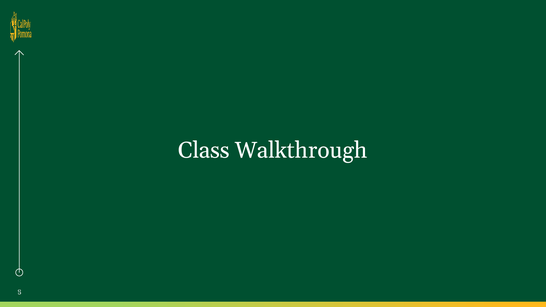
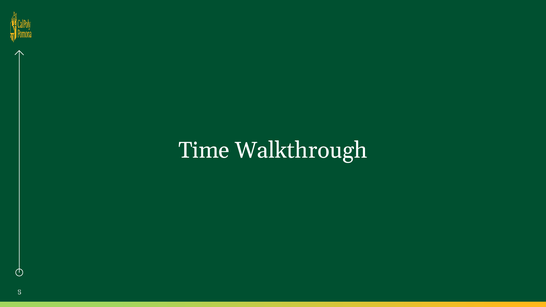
Class: Class -> Time (204, 151)
